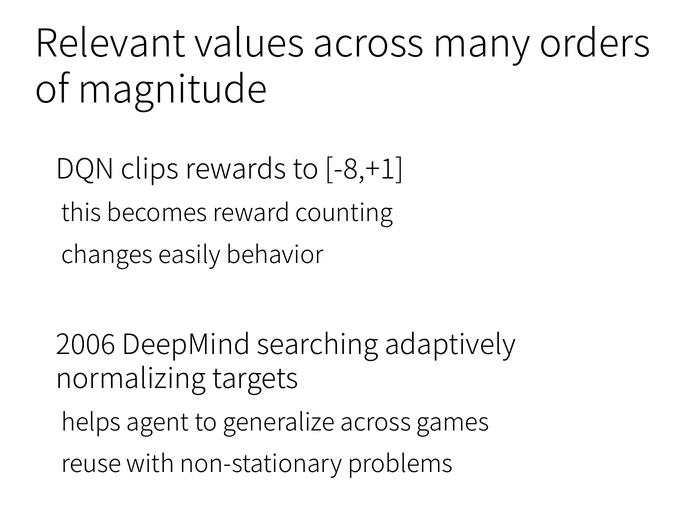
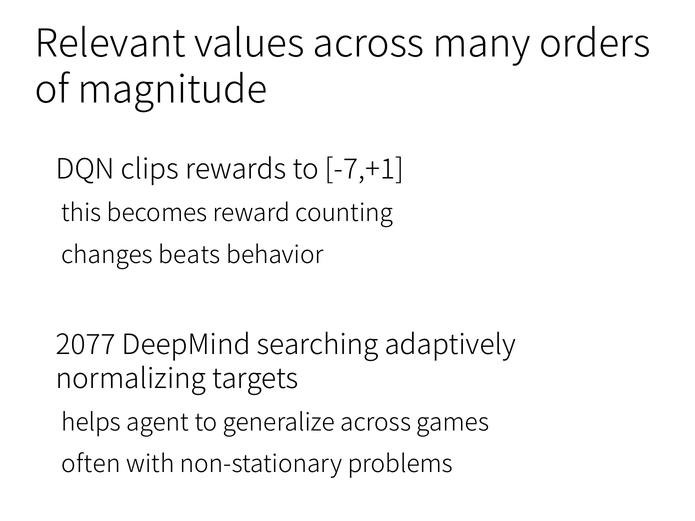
-8,+1: -8,+1 -> -7,+1 (364, 170)
easily: easily -> beats (189, 255)
2006: 2006 -> 2077 (86, 345)
reuse: reuse -> often (91, 464)
